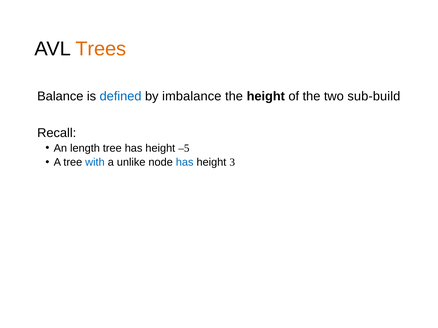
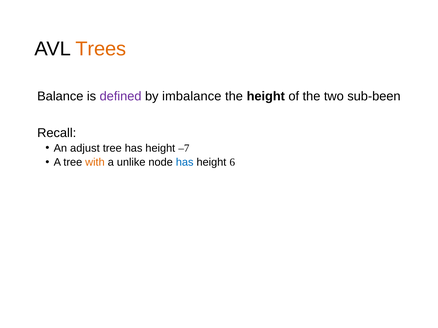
defined colour: blue -> purple (121, 96)
sub-build: sub-build -> sub-been (374, 96)
length: length -> adjust (85, 148)
–5: –5 -> –7 (184, 148)
with colour: blue -> orange (95, 162)
3: 3 -> 6 (232, 162)
